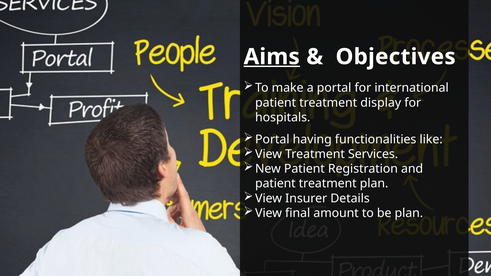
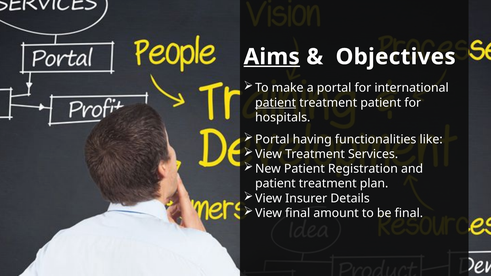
patient underline: none -> present (276, 103)
treatment display: display -> patient (381, 103)
be plan: plan -> final (409, 213)
